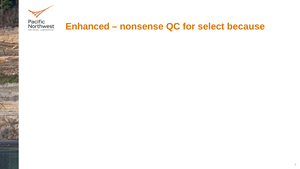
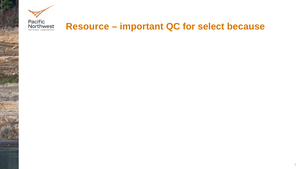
Enhanced: Enhanced -> Resource (87, 26)
nonsense: nonsense -> important (142, 26)
